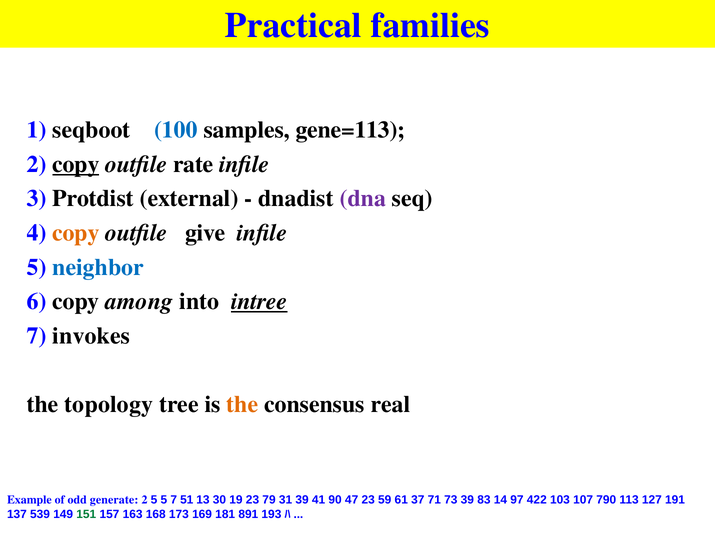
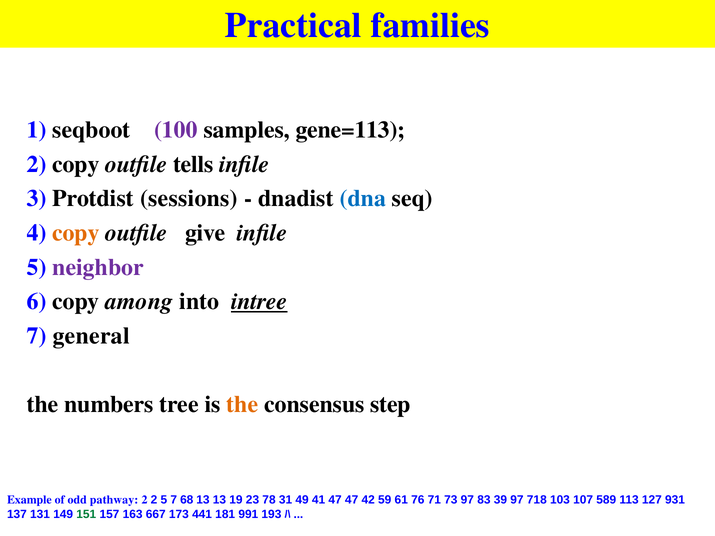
100 colour: blue -> purple (176, 130)
copy underline: present -> none (76, 164)
rate: rate -> tells (193, 164)
external: external -> sessions (189, 199)
dna colour: purple -> blue (363, 199)
neighbor colour: blue -> purple (98, 267)
invokes: invokes -> general (91, 336)
topology: topology -> numbers (109, 405)
real: real -> step (390, 405)
generate: generate -> pathway (114, 500)
2 5: 5 -> 2 (154, 500)
51: 51 -> 68 (187, 500)
13 30: 30 -> 13 (219, 500)
79: 79 -> 78 (269, 500)
31 39: 39 -> 49 (302, 500)
41 90: 90 -> 47 (335, 500)
47 23: 23 -> 42 (368, 500)
37: 37 -> 76 (418, 500)
73 39: 39 -> 97 (467, 500)
14: 14 -> 39 (500, 500)
422: 422 -> 718 (537, 500)
790: 790 -> 589 (606, 500)
191: 191 -> 931 (675, 500)
539: 539 -> 131 (40, 514)
168: 168 -> 667 (156, 514)
169: 169 -> 441 (202, 514)
891: 891 -> 991 (248, 514)
